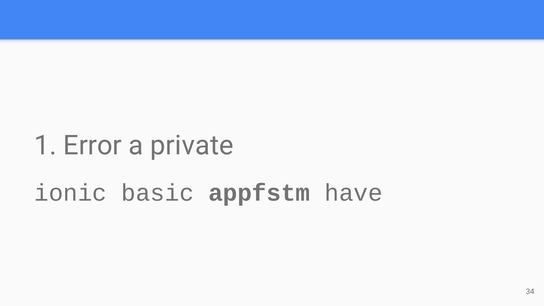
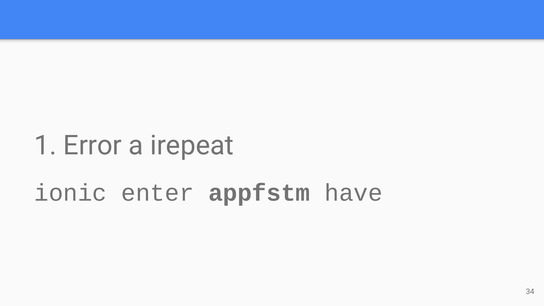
private: private -> irepeat (192, 146)
basic: basic -> enter (158, 193)
